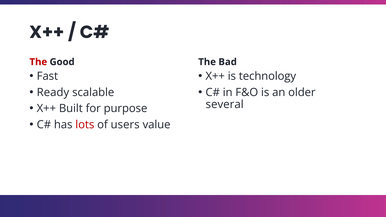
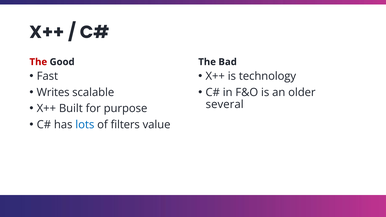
Ready: Ready -> Writes (53, 92)
lots colour: red -> blue (85, 125)
users: users -> filters (125, 125)
